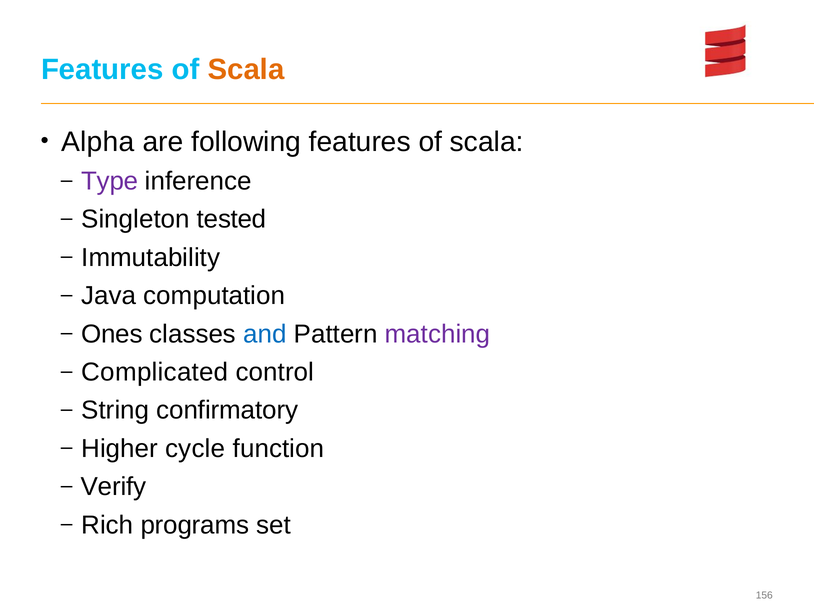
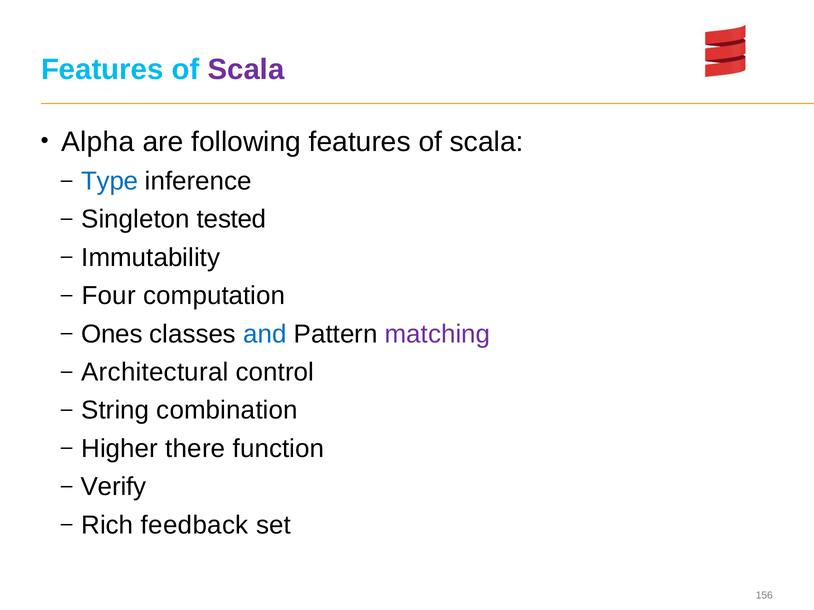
Scala colour: orange -> purple (246, 69)
Type colour: purple -> blue (110, 181)
Java: Java -> Four (109, 296)
Complicated: Complicated -> Architectural (155, 372)
confirmatory: confirmatory -> combination (227, 411)
cycle: cycle -> there (195, 449)
programs: programs -> feedback (195, 525)
